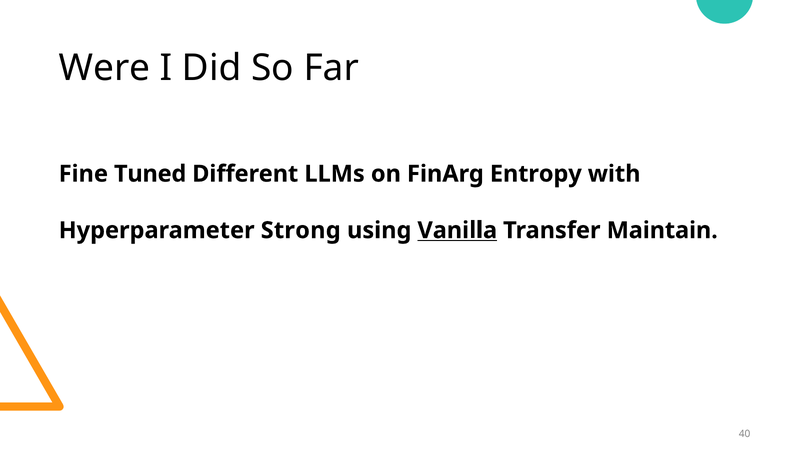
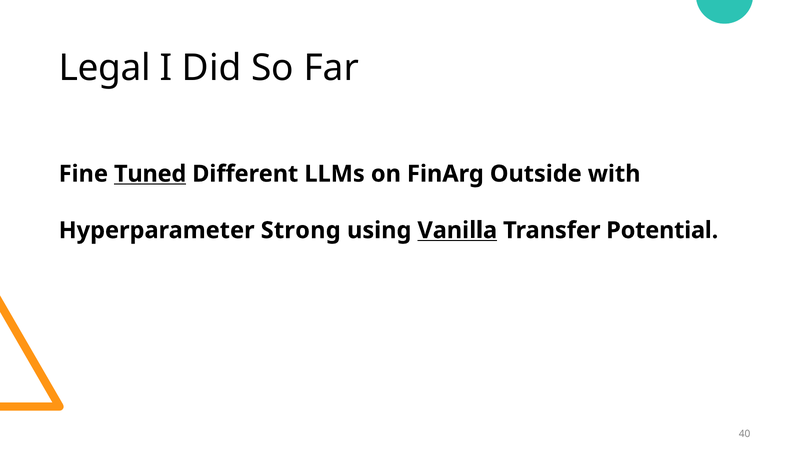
Were: Were -> Legal (105, 68)
Tuned underline: none -> present (150, 174)
Entropy: Entropy -> Outside (536, 174)
Maintain: Maintain -> Potential (662, 230)
